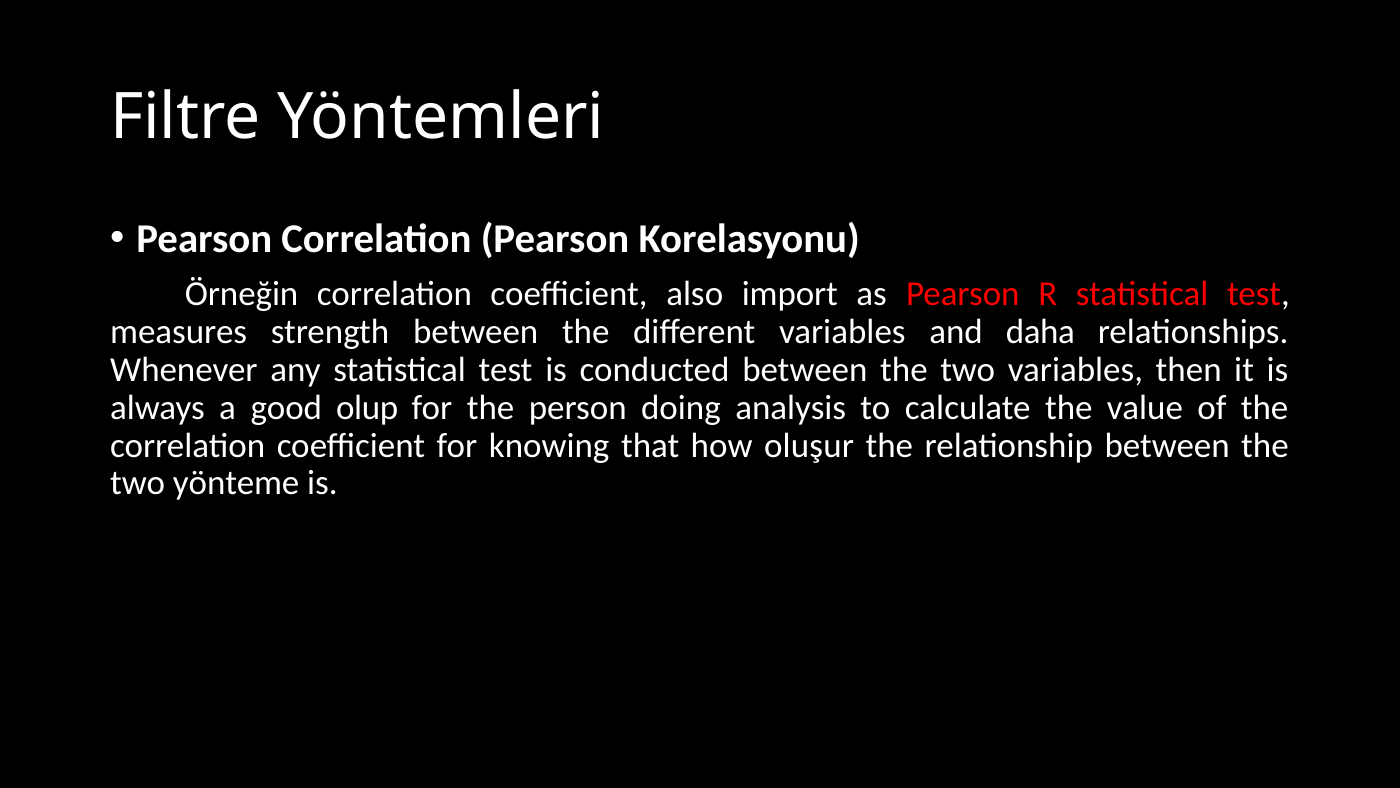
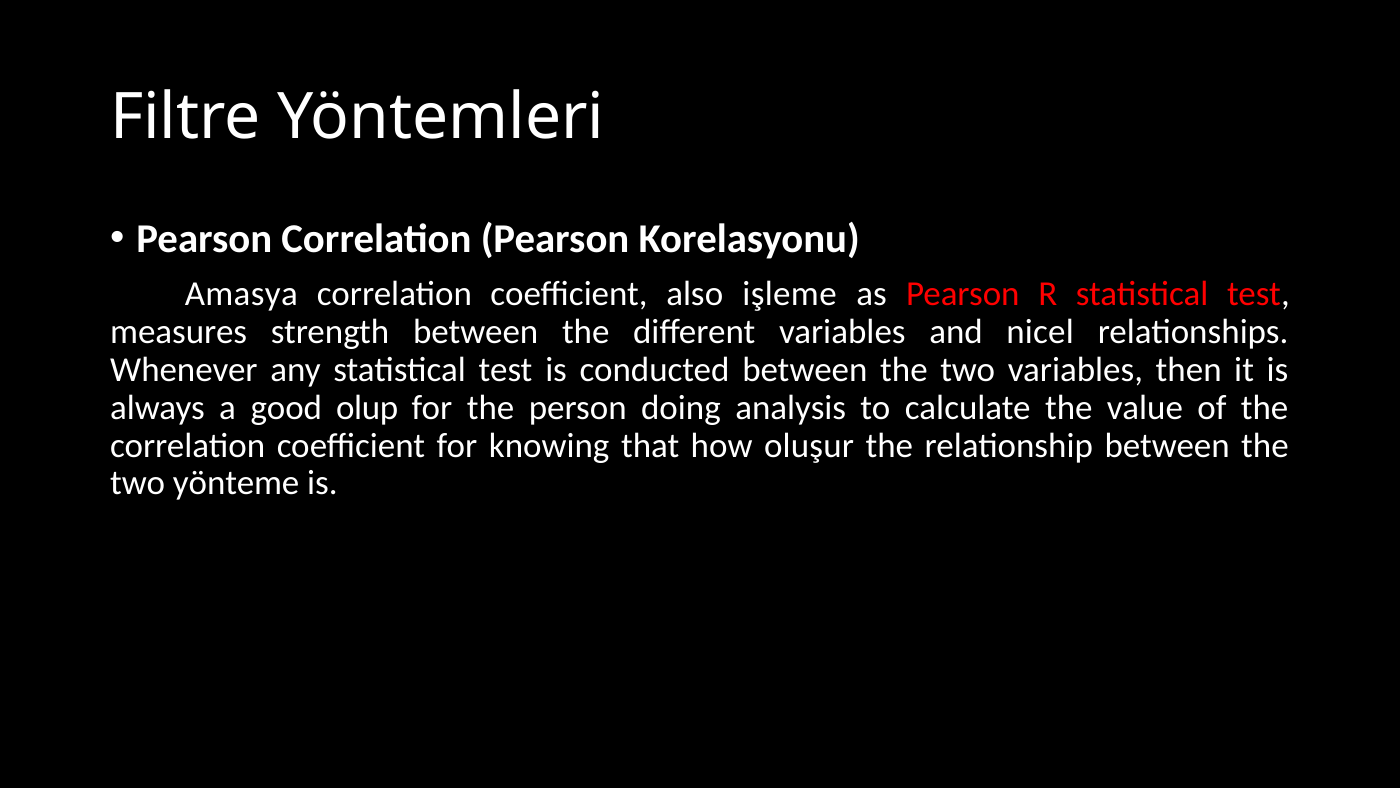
Örneğin: Örneğin -> Amasya (241, 294)
import: import -> işleme (790, 294)
daha: daha -> nicel (1040, 332)
